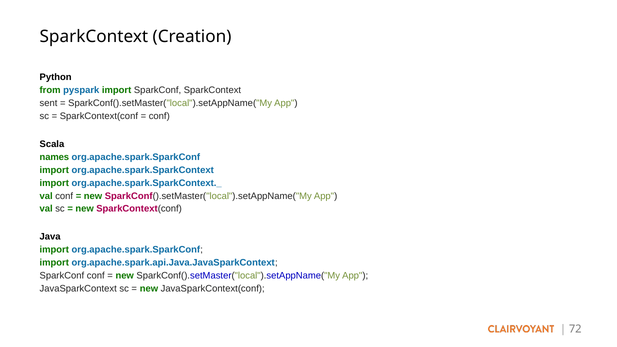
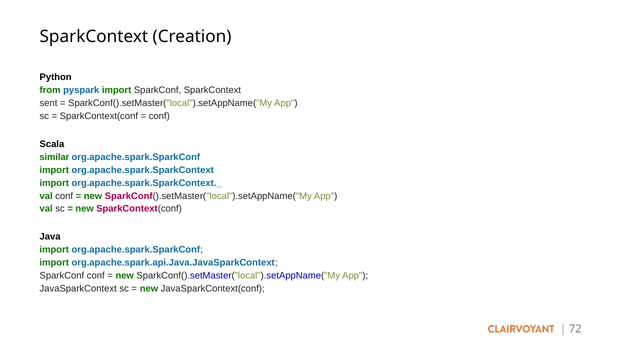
names: names -> similar (54, 157)
